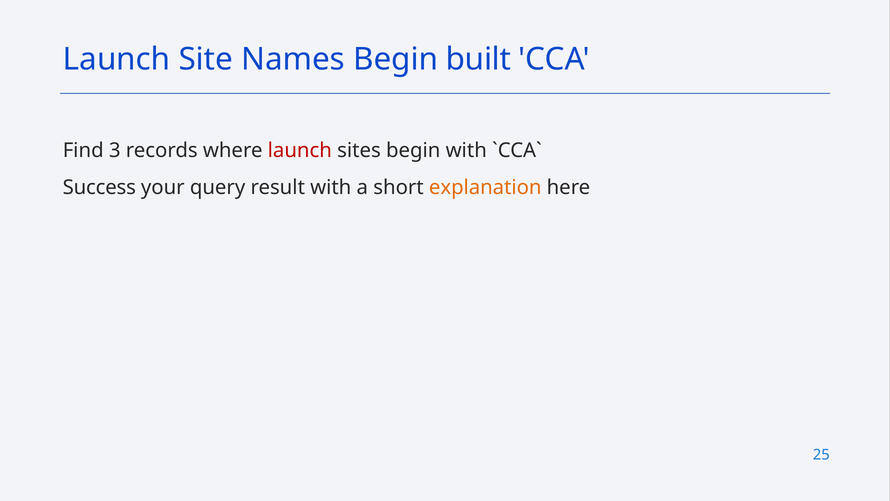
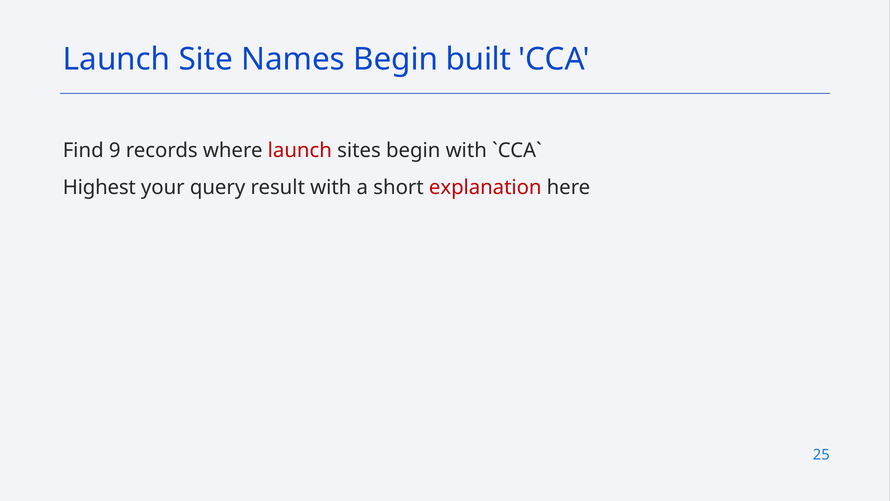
3: 3 -> 9 (115, 150)
Success: Success -> Highest (99, 188)
explanation colour: orange -> red (485, 188)
